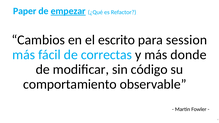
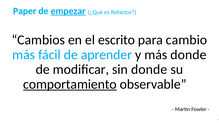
session: session -> cambio (186, 40)
correctas: correctas -> aprender (106, 55)
sin código: código -> donde (149, 70)
comportamiento underline: none -> present (70, 84)
